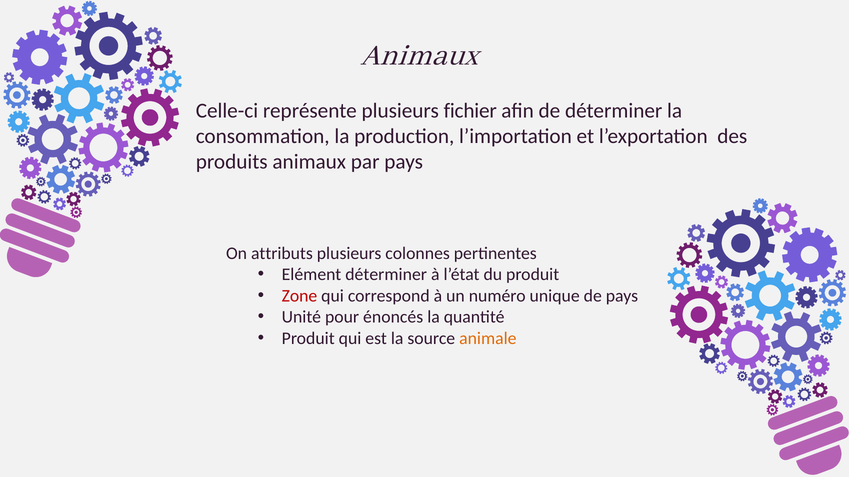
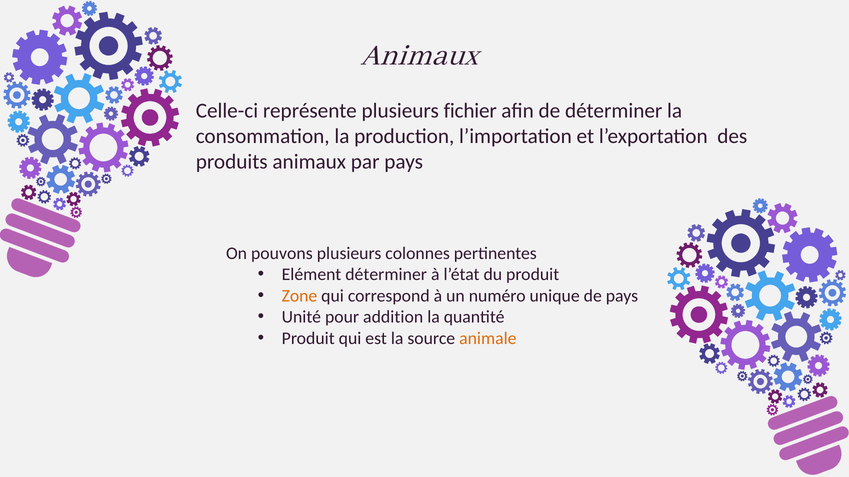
attributs: attributs -> pouvons (282, 254)
Zone colour: red -> orange (300, 296)
énoncés: énoncés -> addition (393, 317)
